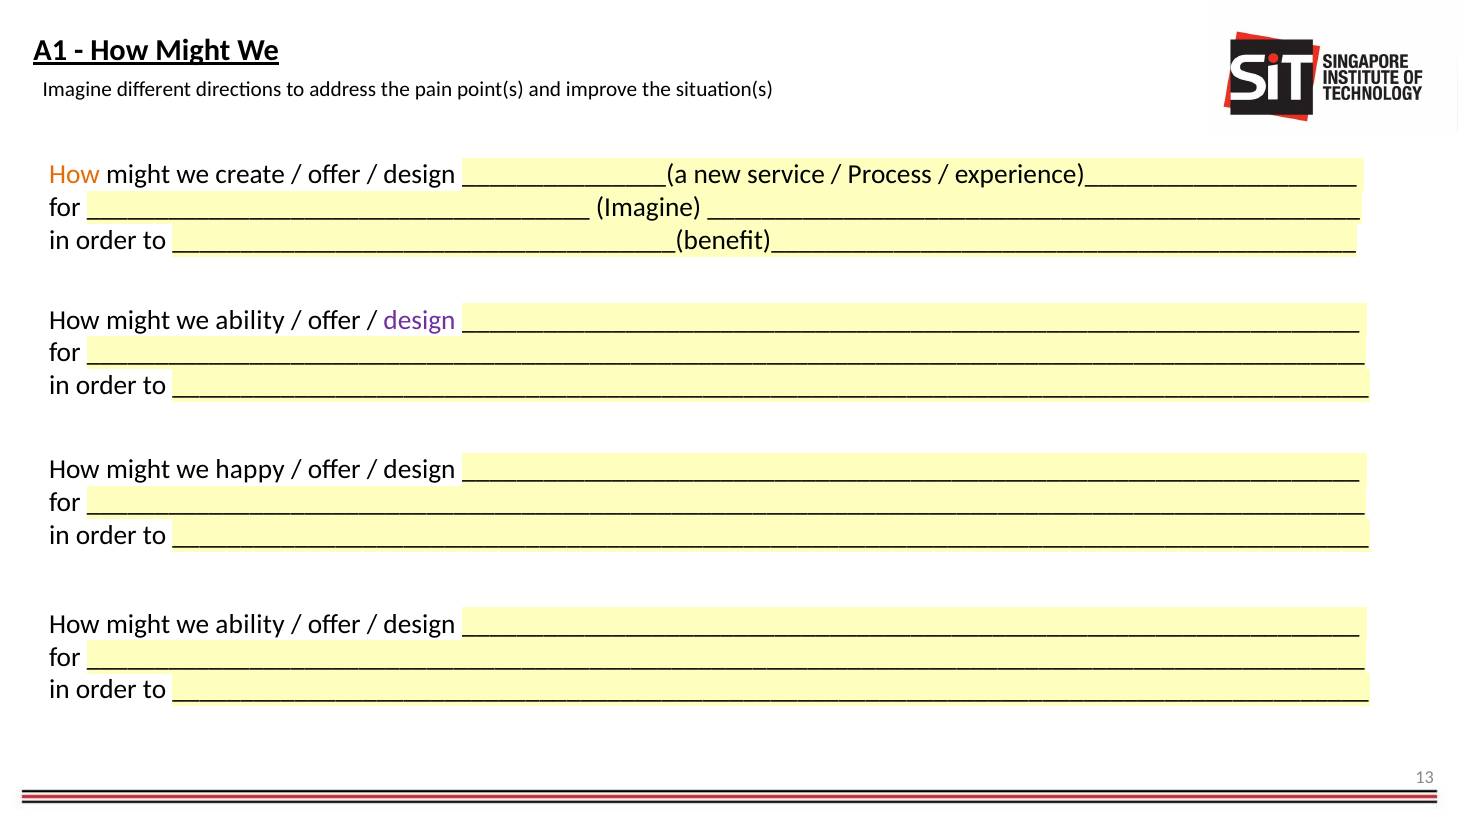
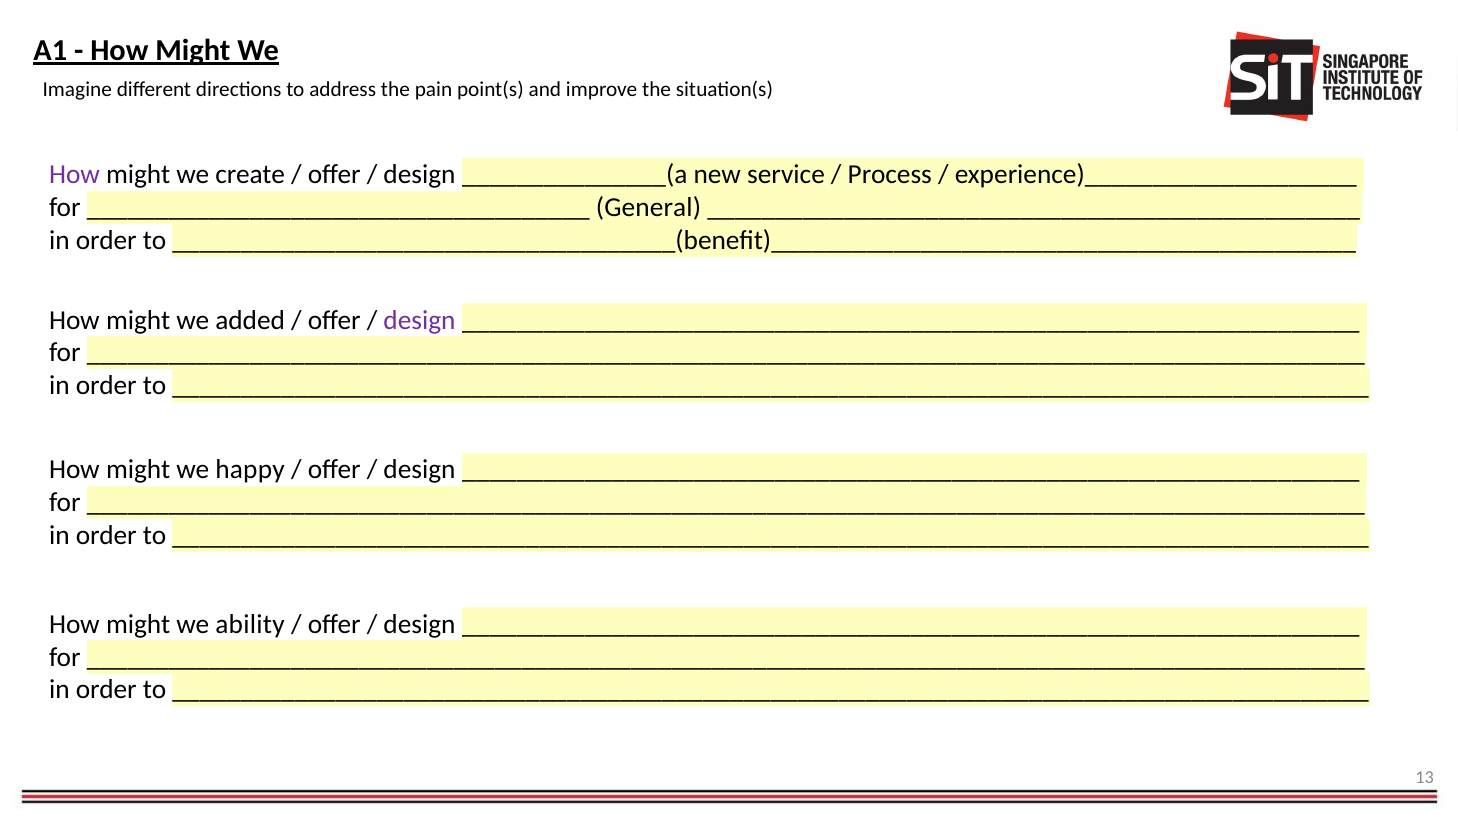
How colour: orange -> purple (74, 175)
Imagine: Imagine -> General (649, 208)
ability: ability -> added (250, 320)
